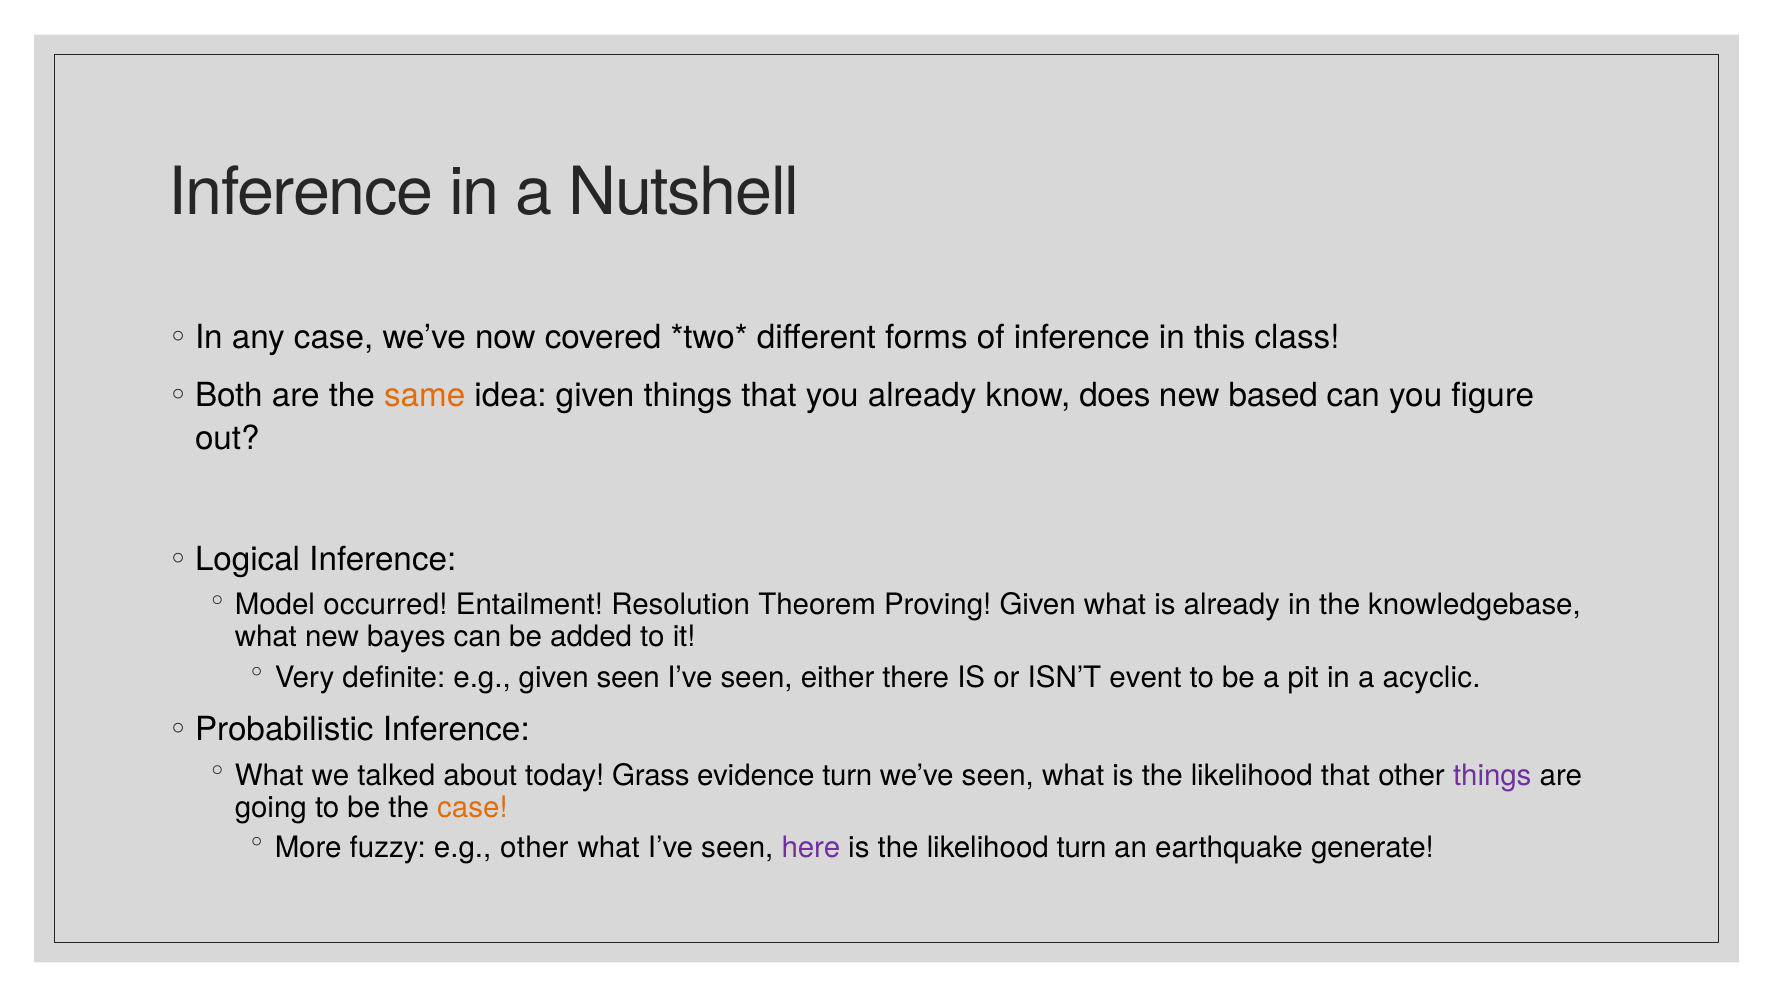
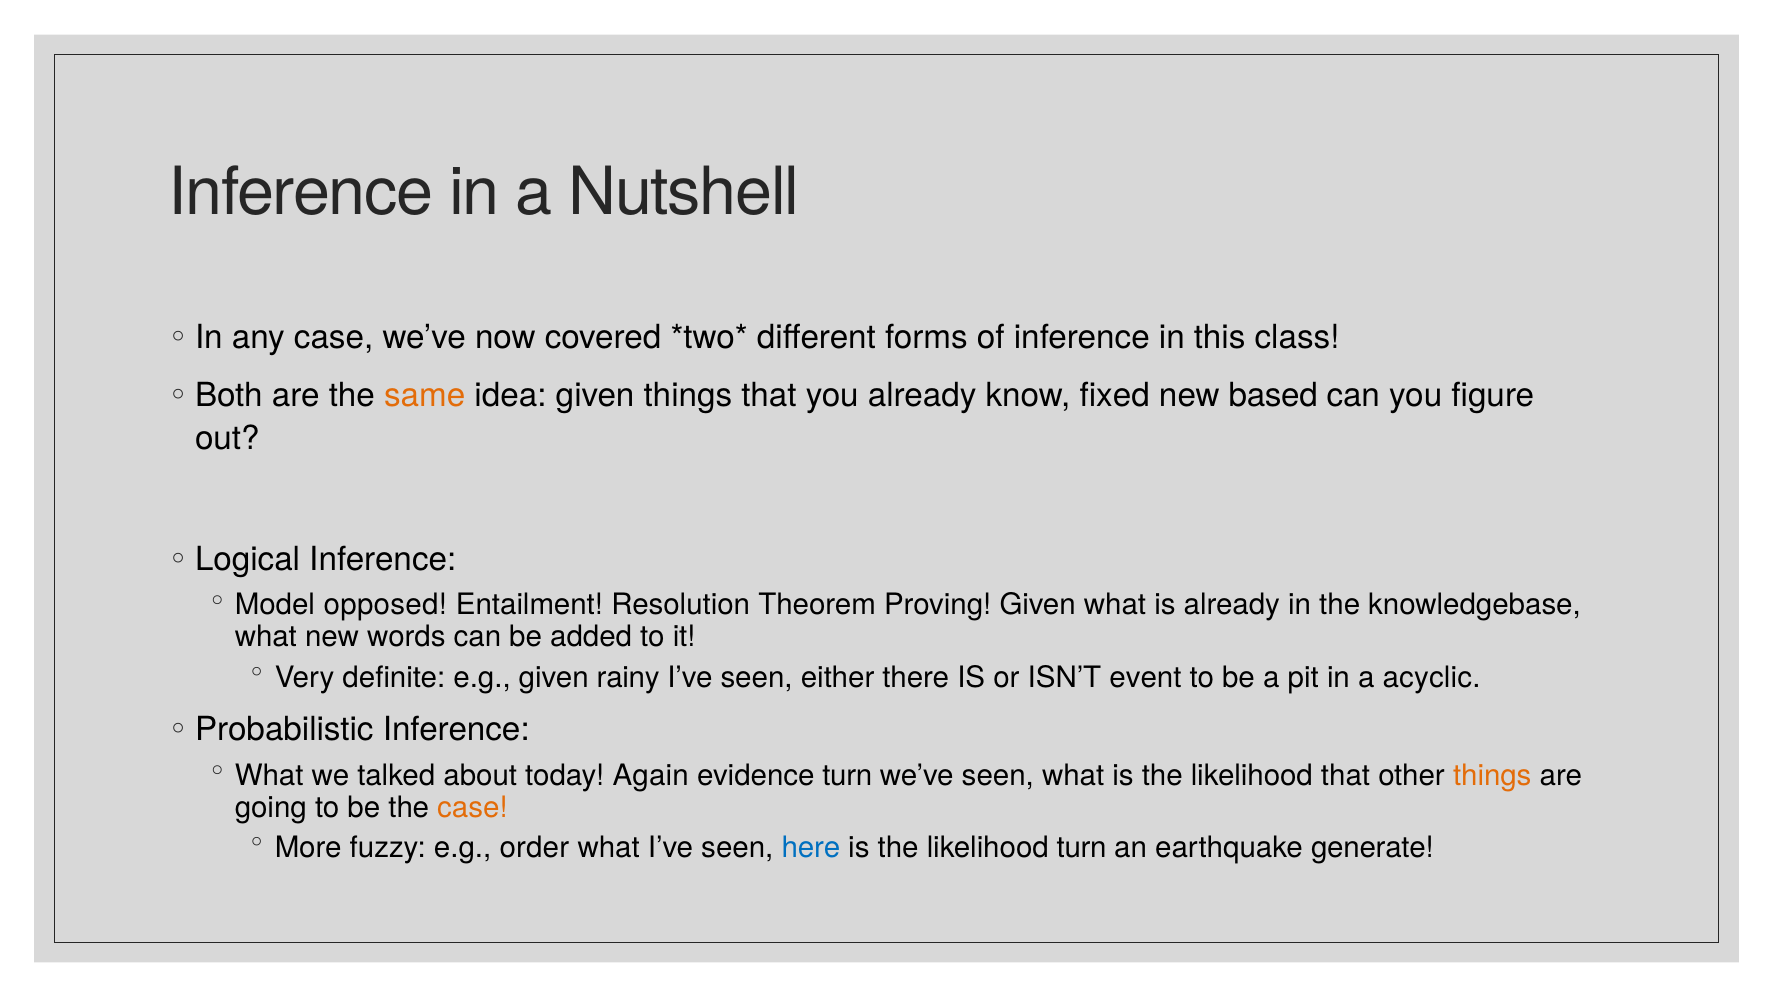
does: does -> fixed (1115, 396)
occurred: occurred -> opposed (385, 605)
bayes: bayes -> words (406, 637)
given seen: seen -> rainy (628, 677)
Grass: Grass -> Again (651, 776)
things colour: purple -> orange (1492, 776)
e.g other: other -> order (534, 848)
here colour: purple -> blue (811, 848)
